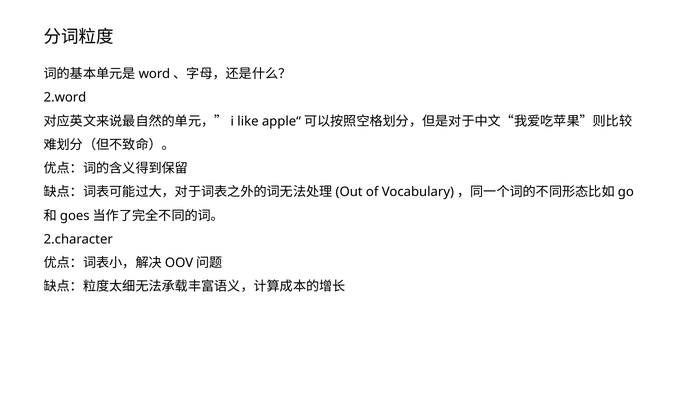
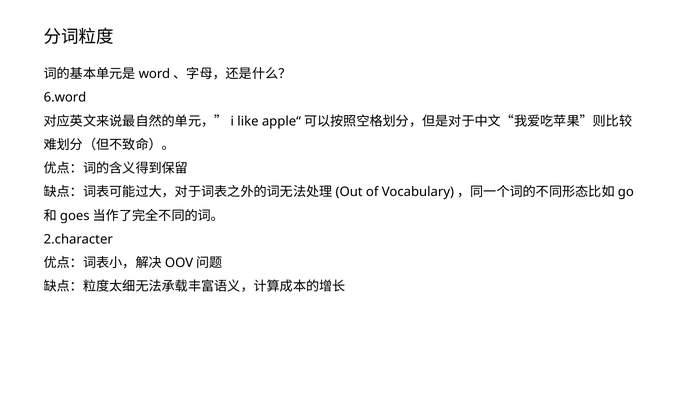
2.word: 2.word -> 6.word (65, 97)
